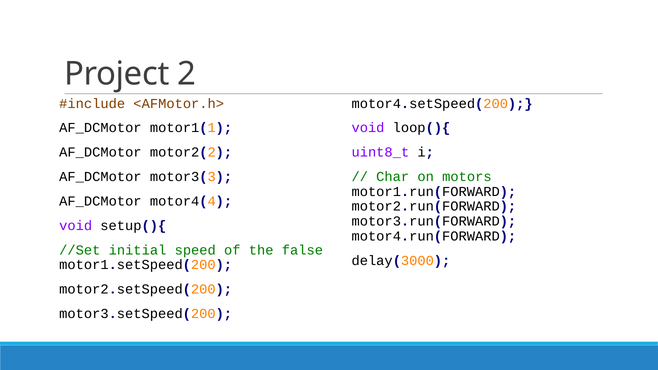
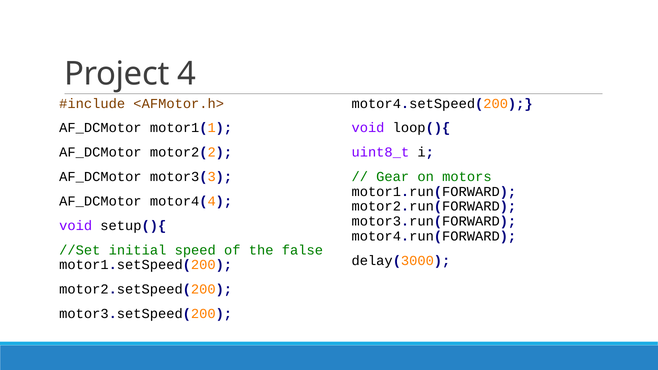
2: 2 -> 4 (187, 74)
Char: Char -> Gear (393, 177)
